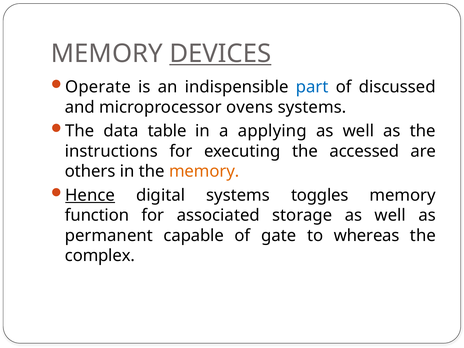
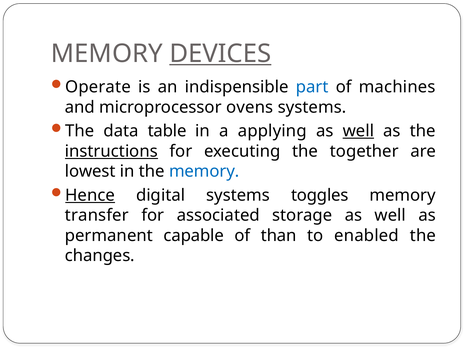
discussed: discussed -> machines (397, 87)
well underline: none -> present (358, 131)
instructions underline: none -> present (111, 151)
accessed: accessed -> together (364, 151)
others: others -> lowest (90, 171)
memory colour: orange -> blue (204, 171)
function: function -> transfer (97, 215)
gate: gate -> than (279, 236)
whereas: whereas -> enabled (367, 236)
complex: complex -> changes (100, 256)
